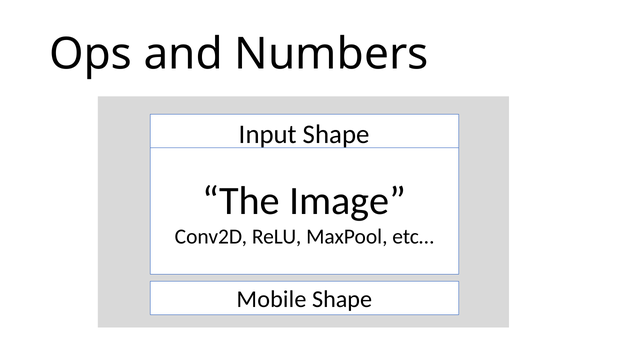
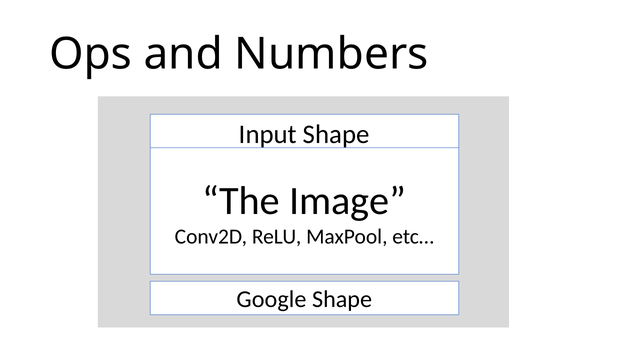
Mobile: Mobile -> Google (271, 300)
